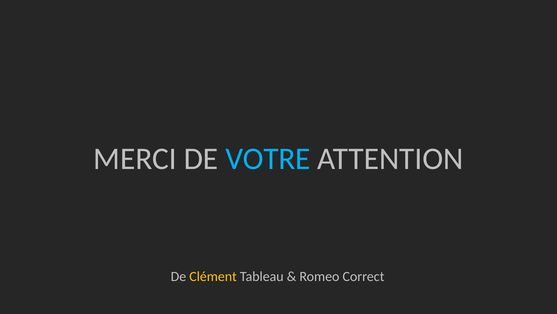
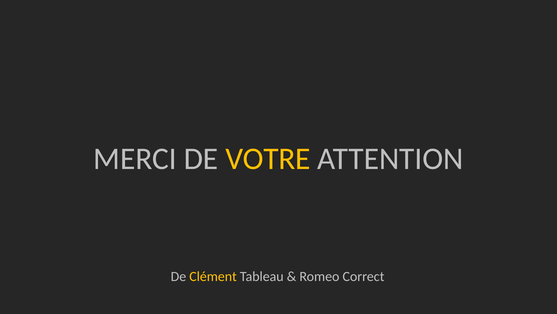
VOTRE colour: light blue -> yellow (268, 159)
